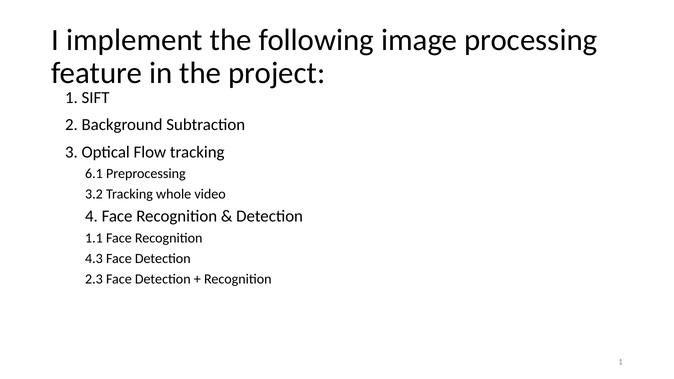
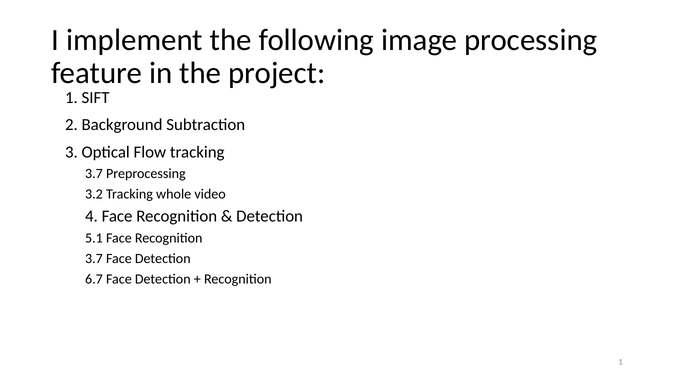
6.1: 6.1 -> 3.7 (94, 174)
1.1: 1.1 -> 5.1 (94, 238)
4.3: 4.3 -> 3.7 (94, 259)
2.3: 2.3 -> 6.7 (94, 279)
